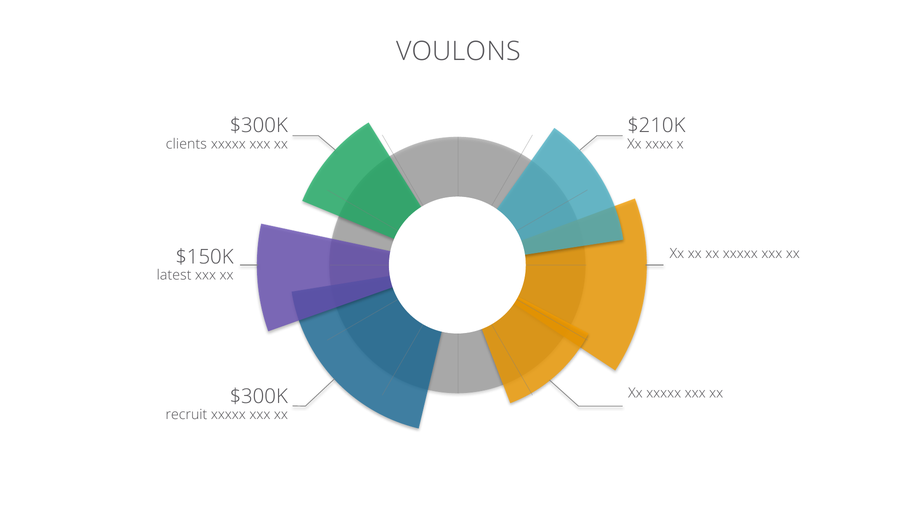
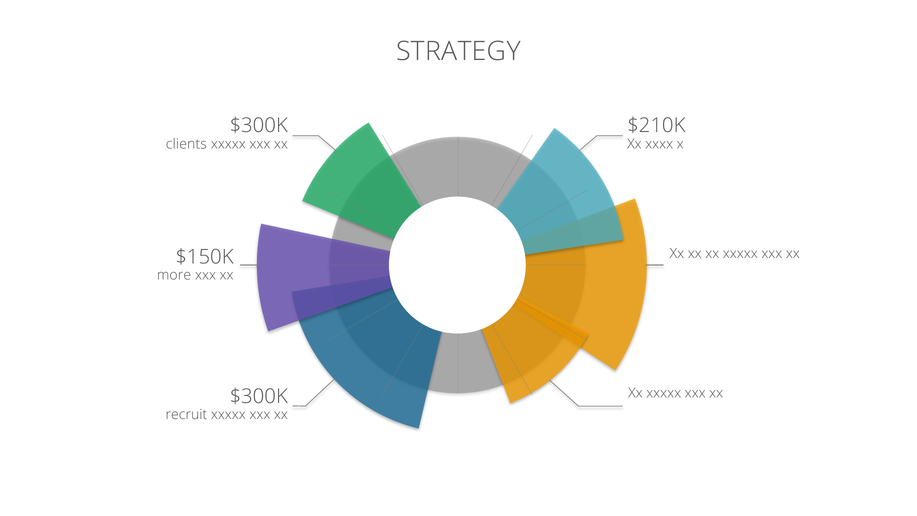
VOULONS: VOULONS -> STRATEGY (458, 51)
latest: latest -> more (174, 275)
